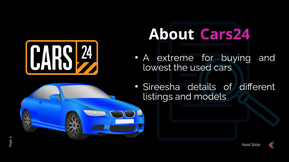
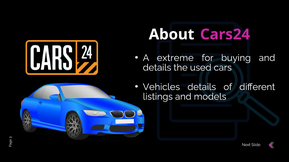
lowest: lowest -> details (157, 68)
Sireesha: Sireesha -> Vehicles (161, 87)
